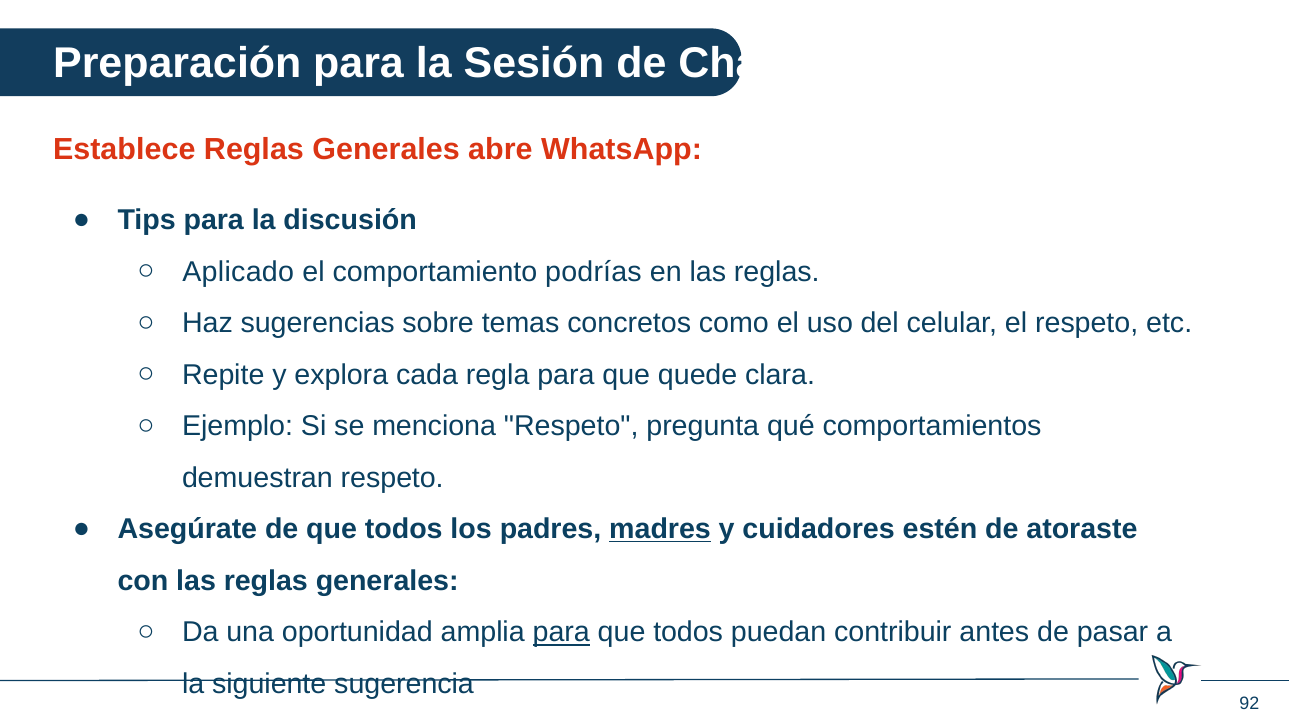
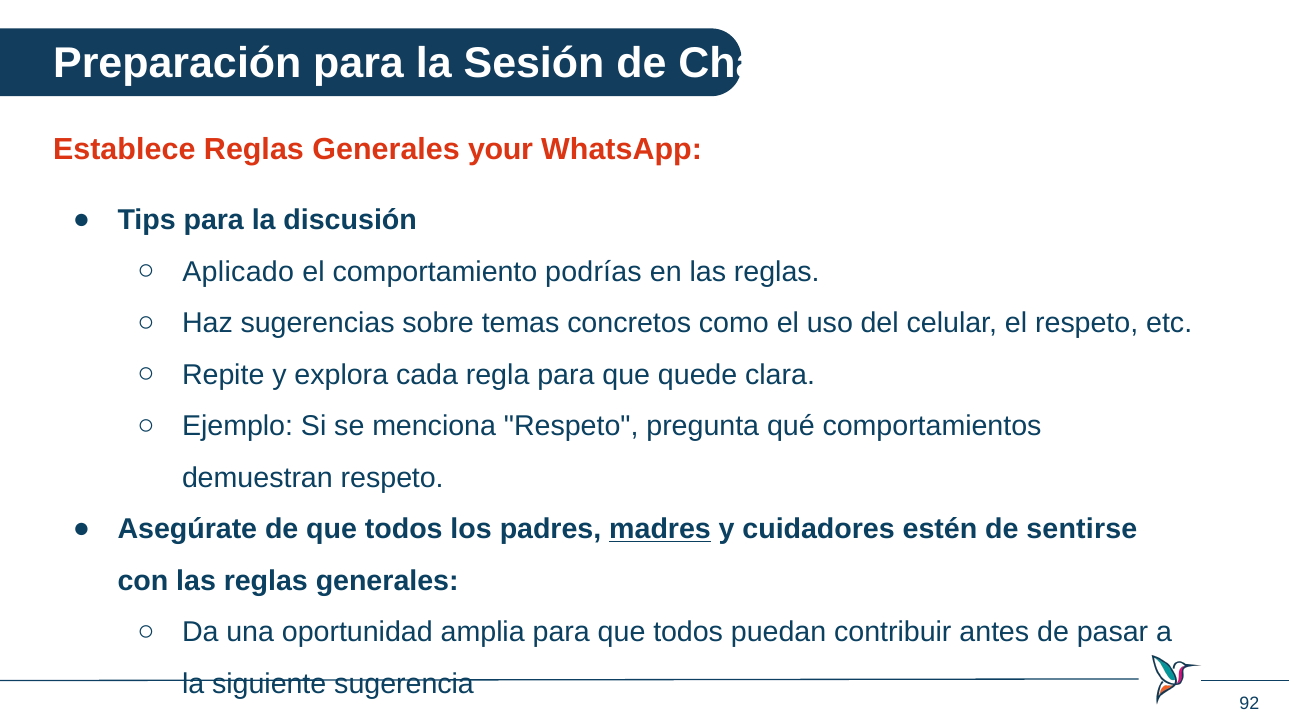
abre: abre -> your (501, 150)
atoraste: atoraste -> sentirse (1082, 529)
para underline: present -> none (561, 632)
